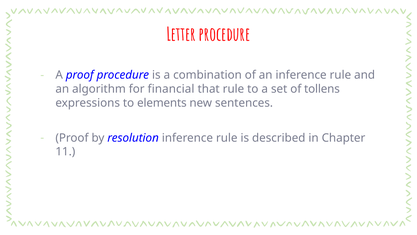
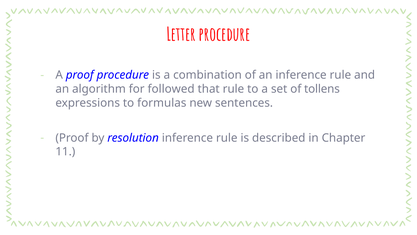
financial: financial -> followed (171, 89)
elements: elements -> formulas (162, 103)
